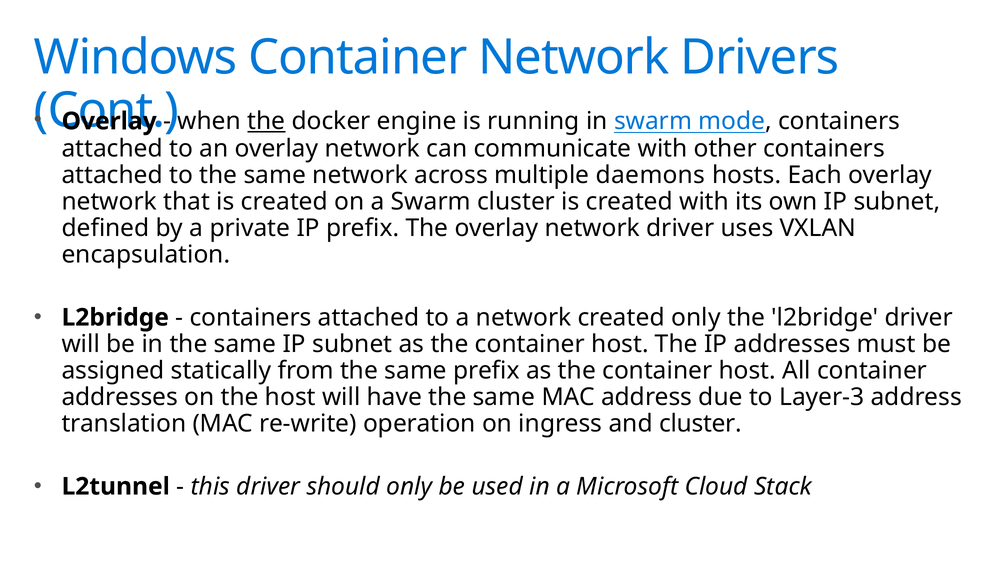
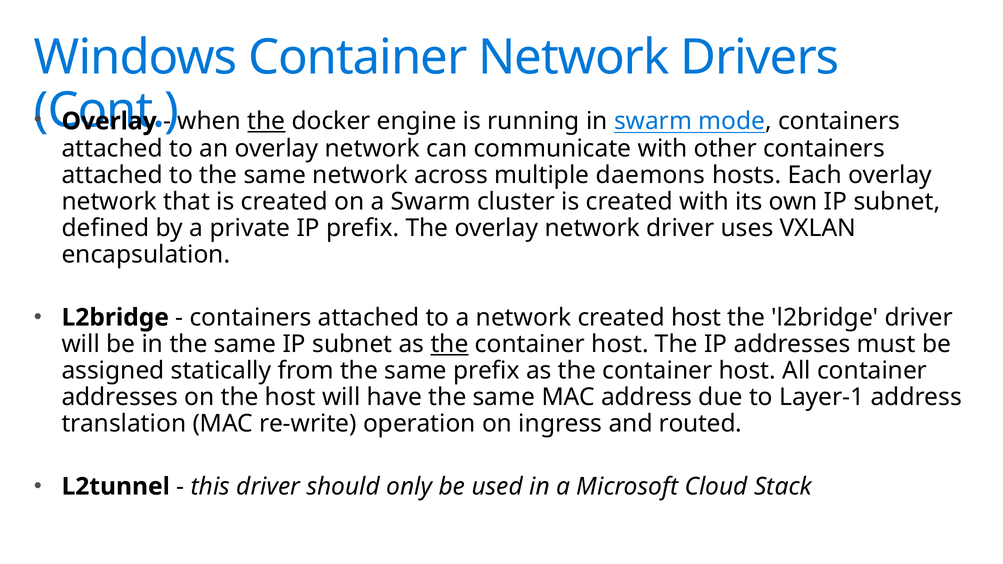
created only: only -> host (696, 318)
the underline: none -> present (450, 344)
Layer-3: Layer-3 -> Layer-1 (822, 397)
and cluster: cluster -> routed (700, 424)
